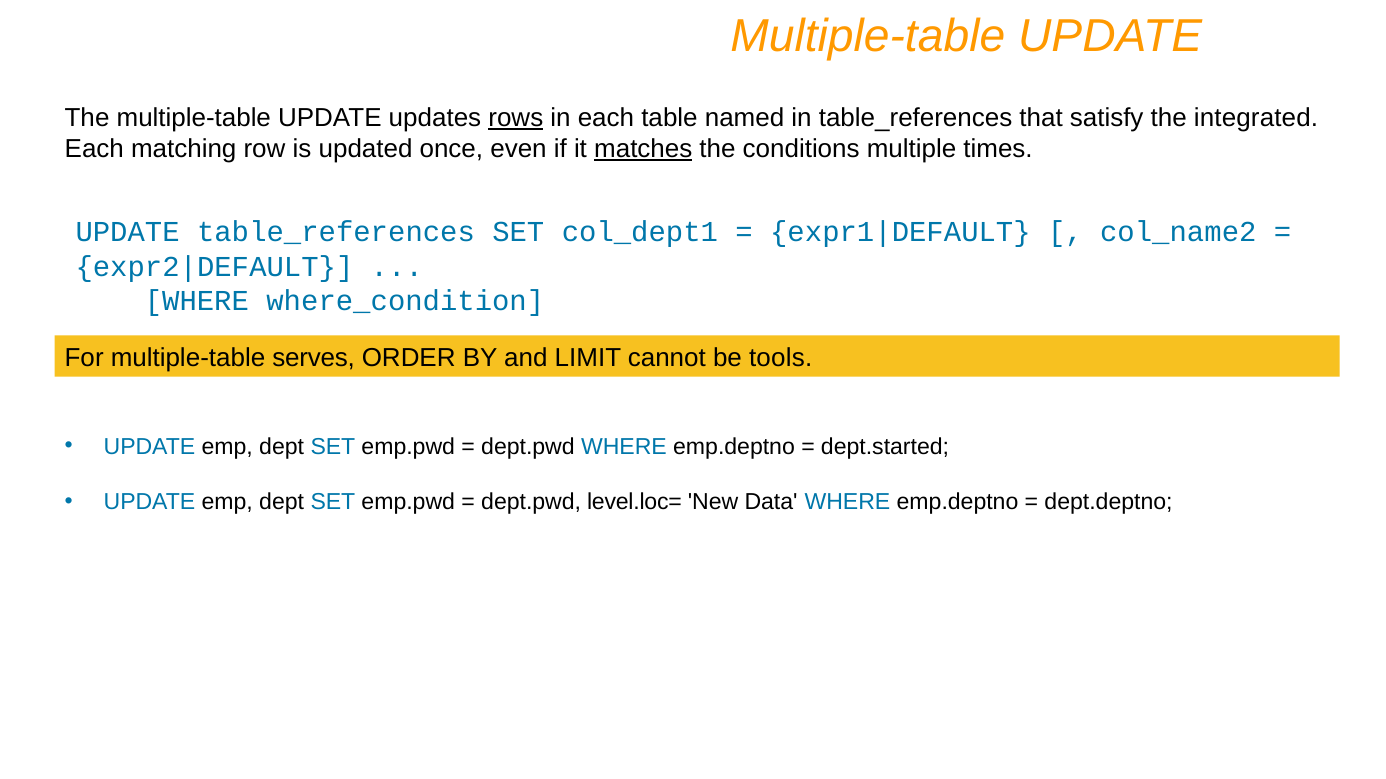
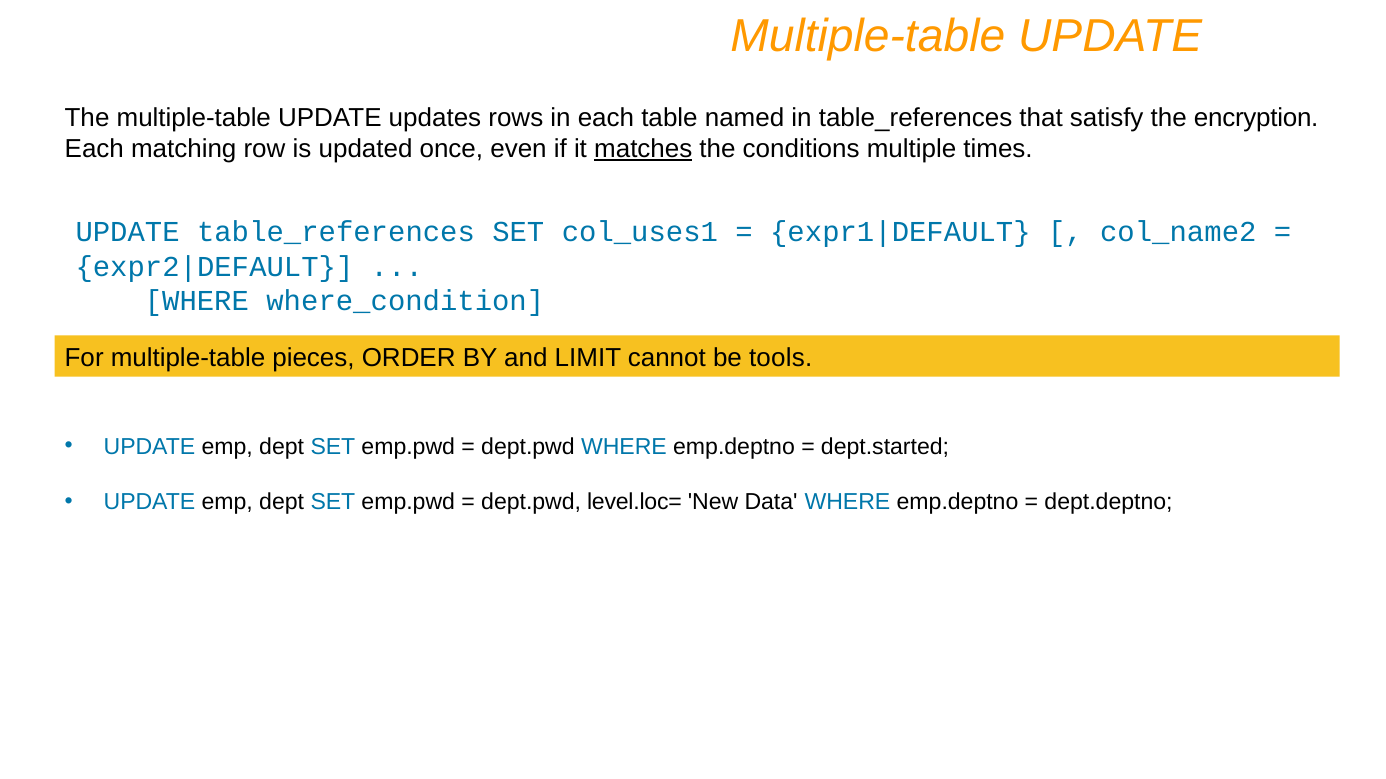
rows underline: present -> none (516, 118)
integrated: integrated -> encryption (1256, 118)
col_dept1: col_dept1 -> col_uses1 (640, 232)
serves: serves -> pieces (313, 358)
